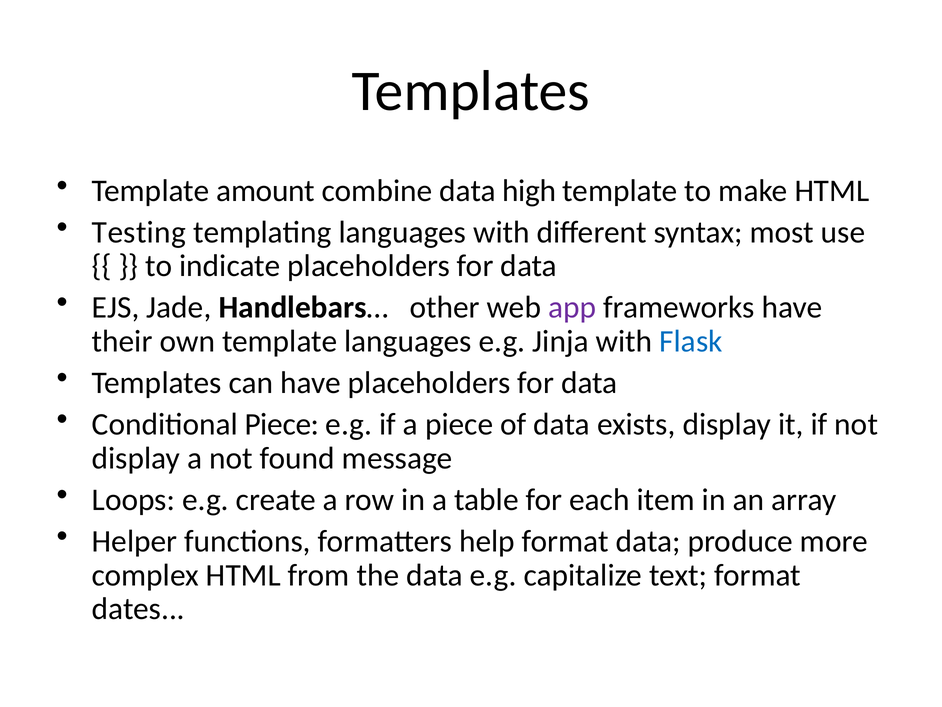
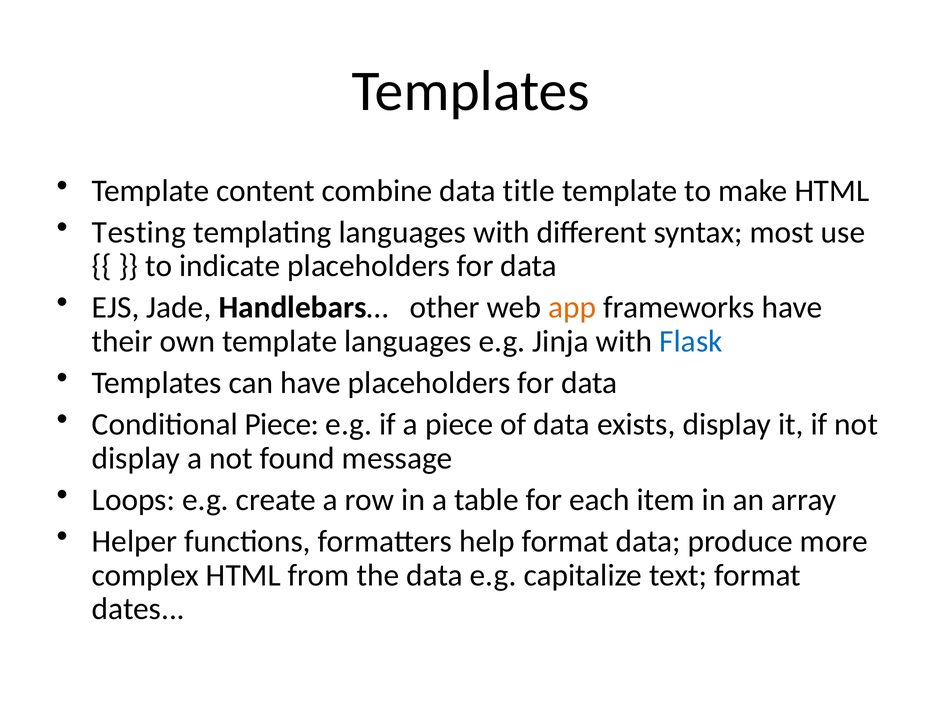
amount: amount -> content (266, 191)
high: high -> title (529, 191)
app colour: purple -> orange (572, 307)
